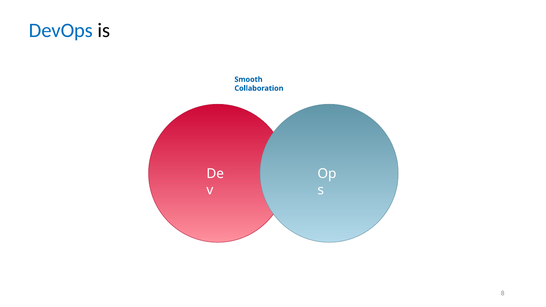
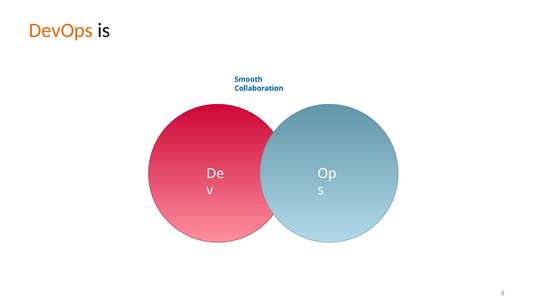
DevOps colour: blue -> orange (61, 30)
